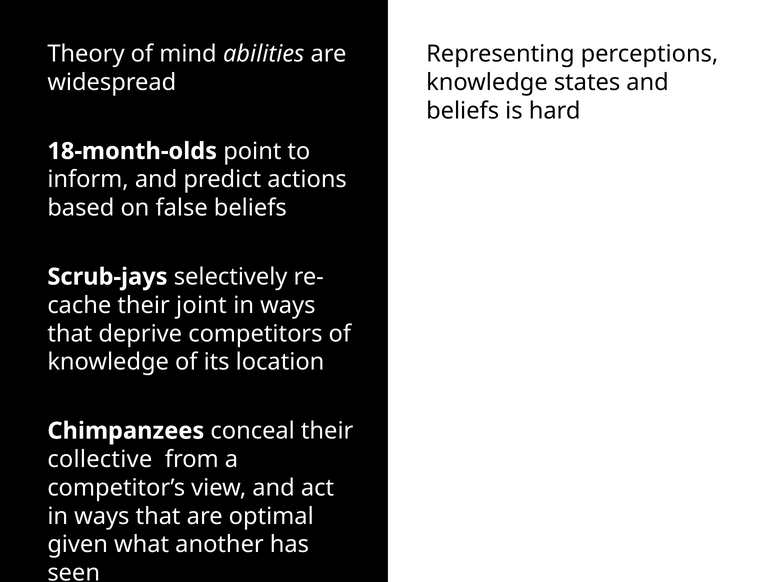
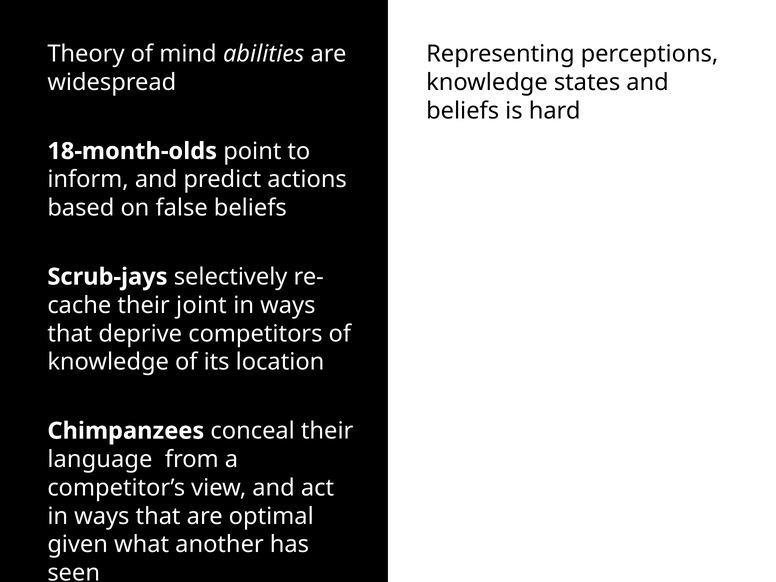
collective: collective -> language (100, 459)
